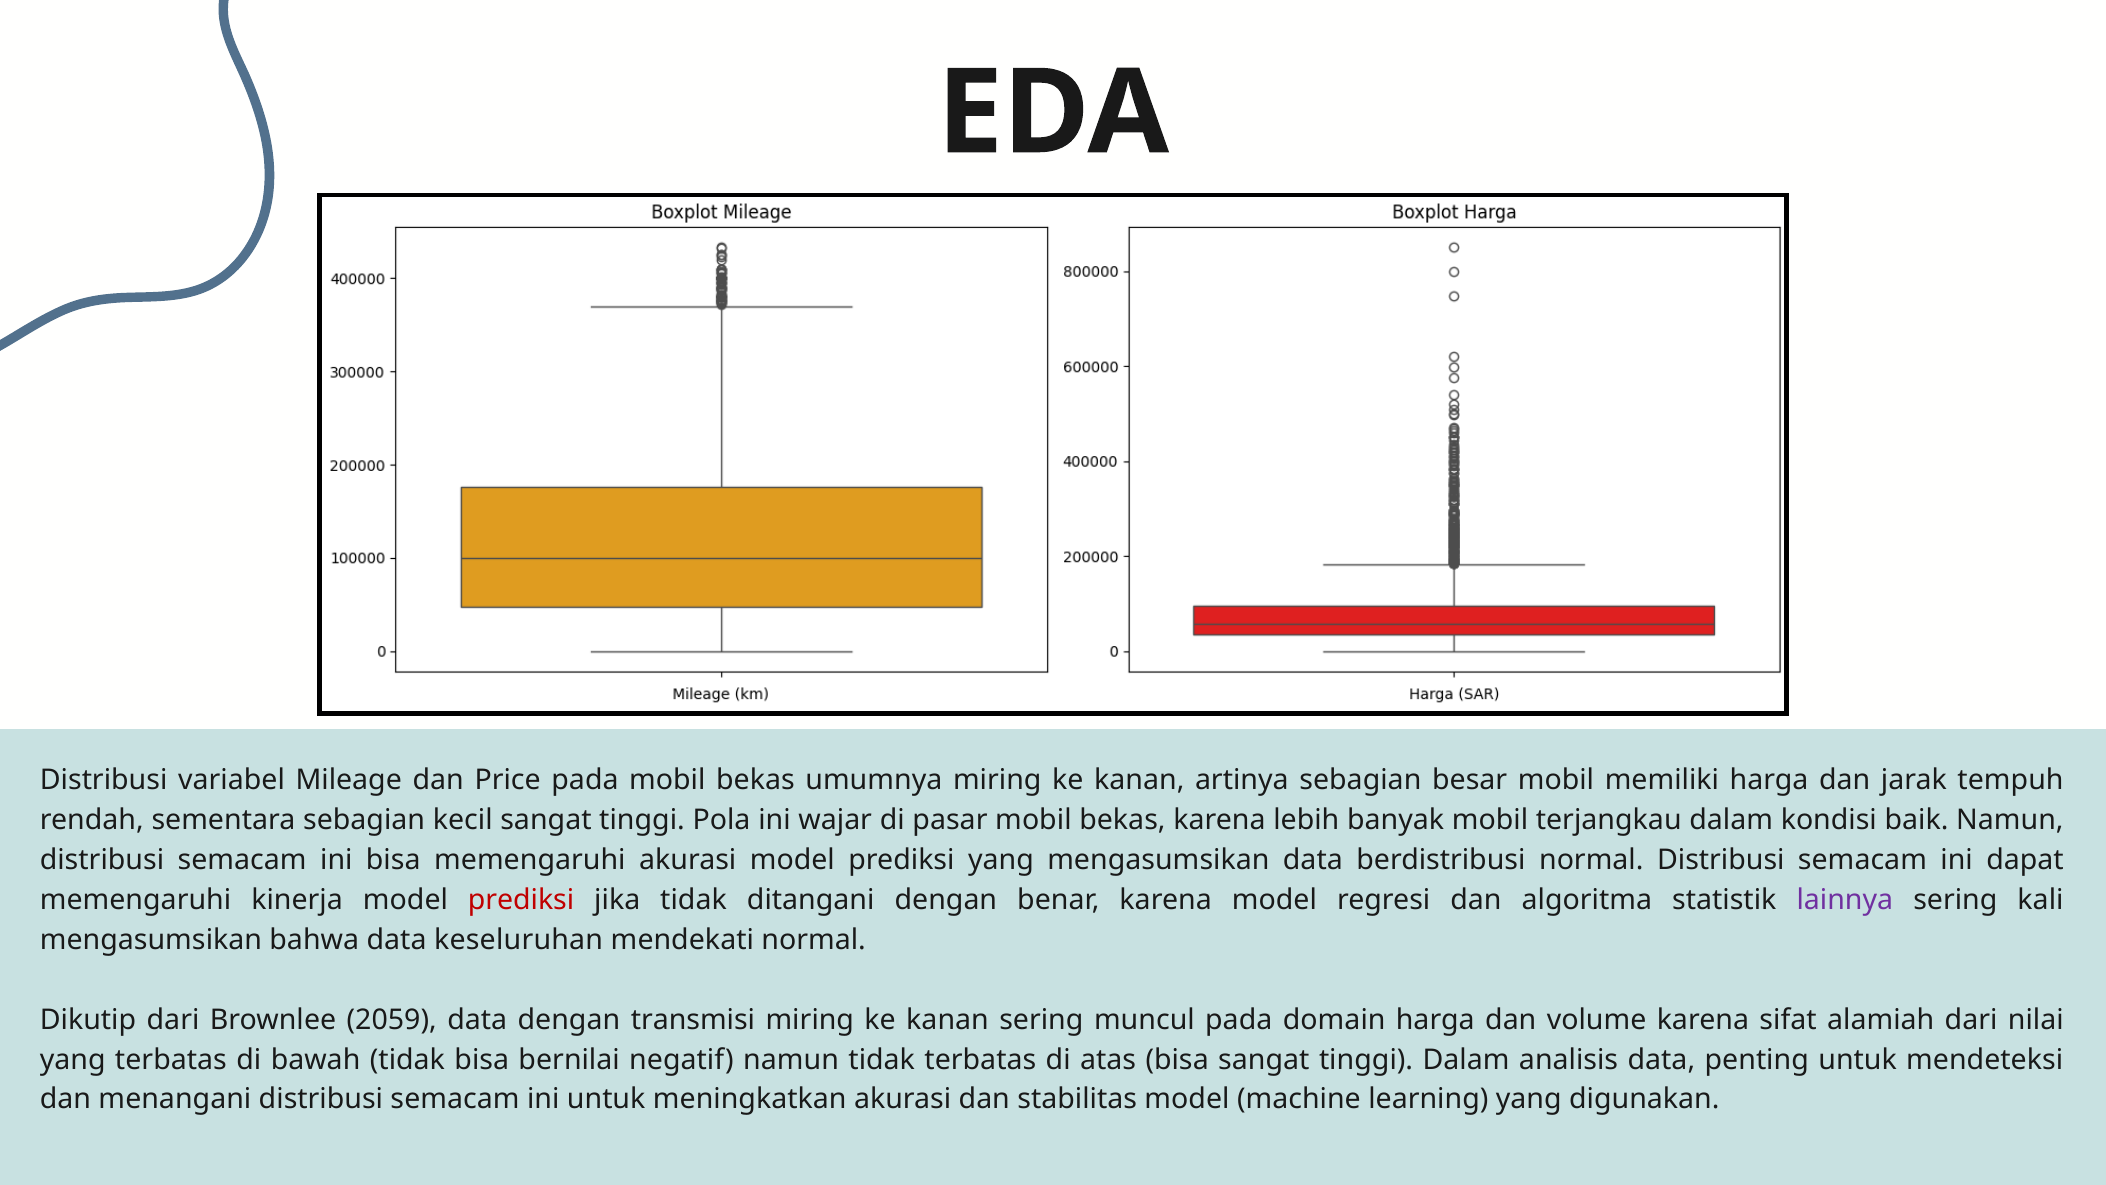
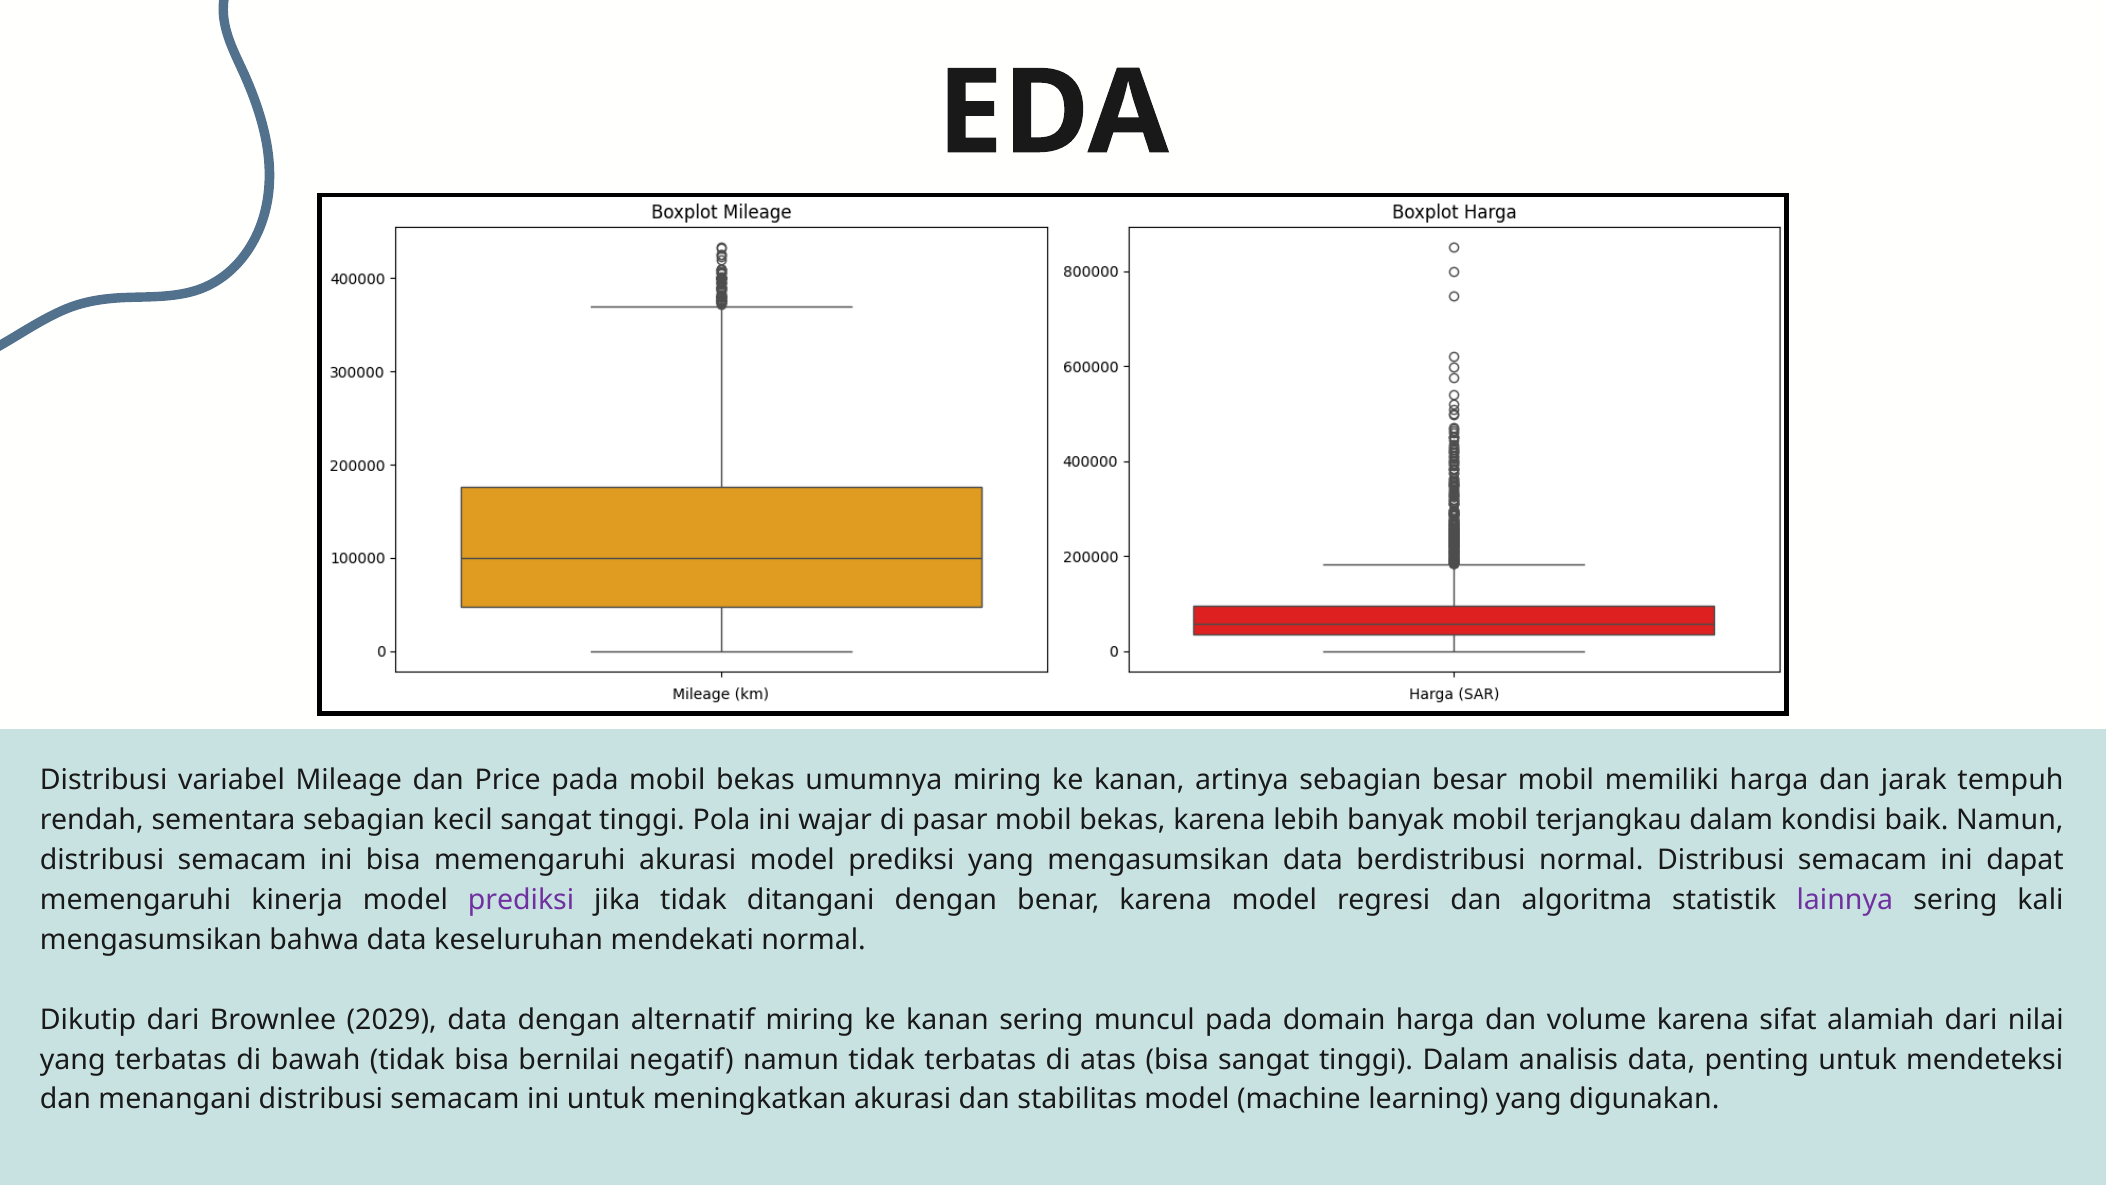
prediksi colour: red -> purple (521, 900)
2059: 2059 -> 2029 (392, 1019)
transmisi: transmisi -> alternatif (693, 1019)
